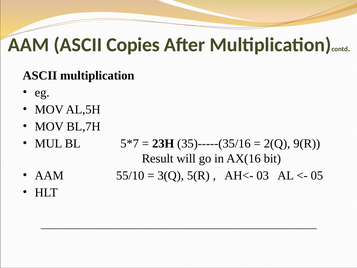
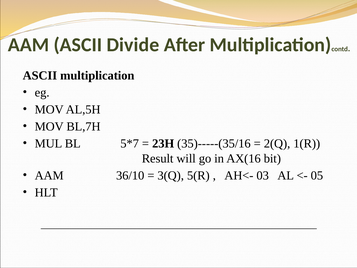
Copies: Copies -> Divide (133, 45)
9(R: 9(R -> 1(R (307, 143)
55/10: 55/10 -> 36/10 (130, 175)
